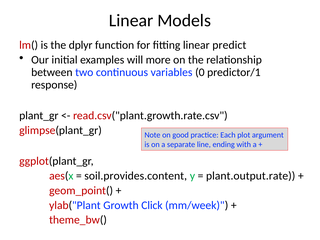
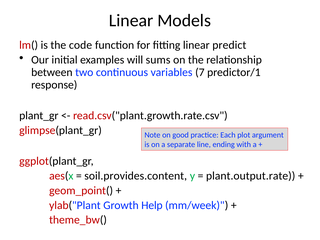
dplyr: dplyr -> code (81, 45)
more: more -> sums (158, 60)
0: 0 -> 7 (200, 72)
Click: Click -> Help (152, 205)
